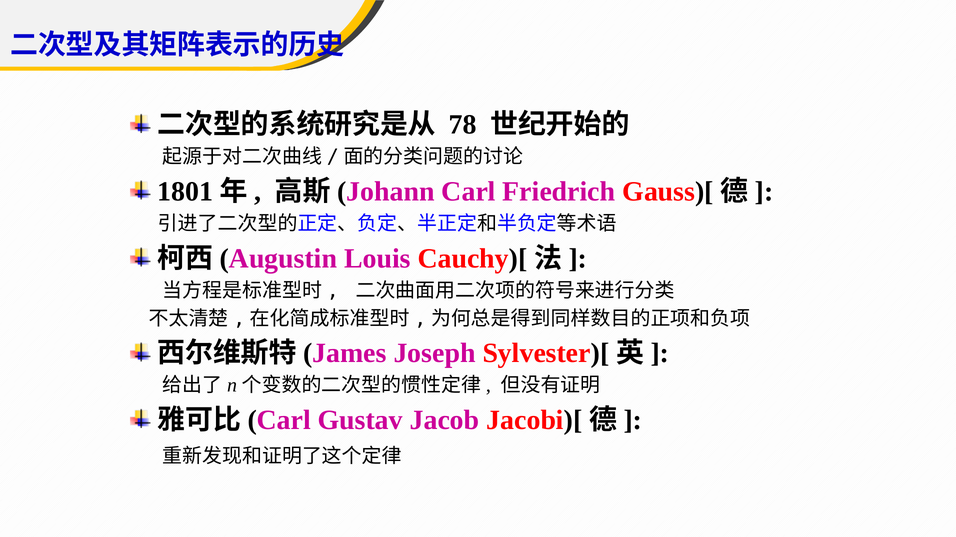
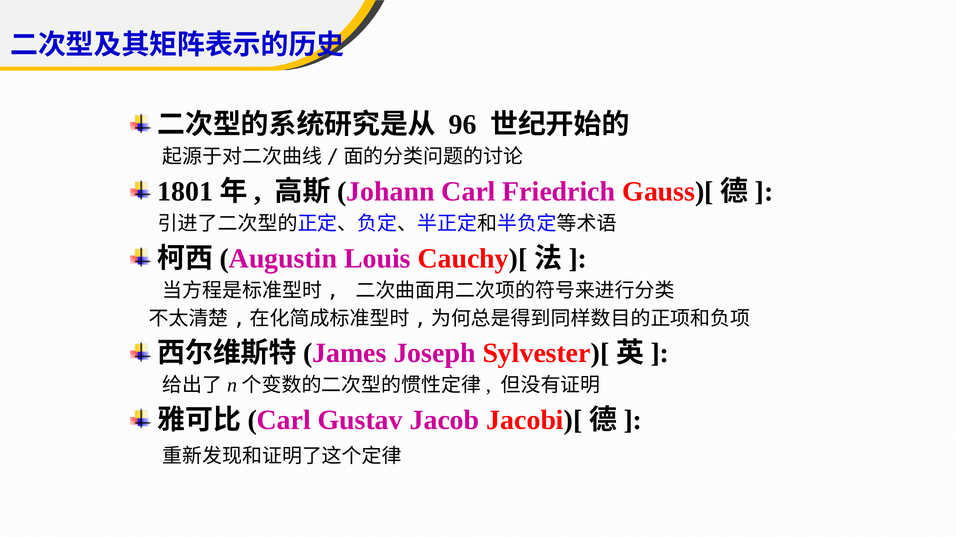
78: 78 -> 96 (463, 125)
